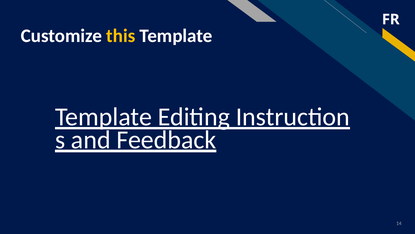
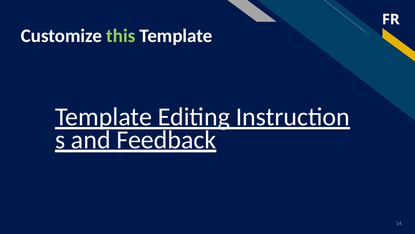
this colour: yellow -> light green (121, 36)
